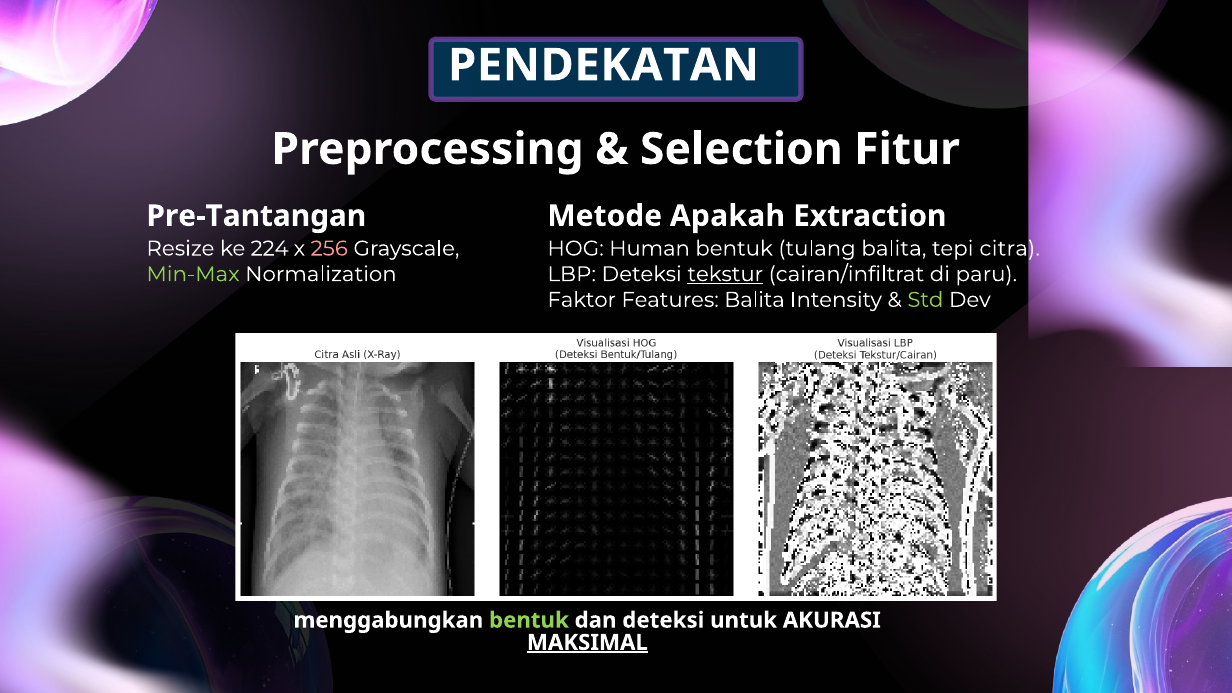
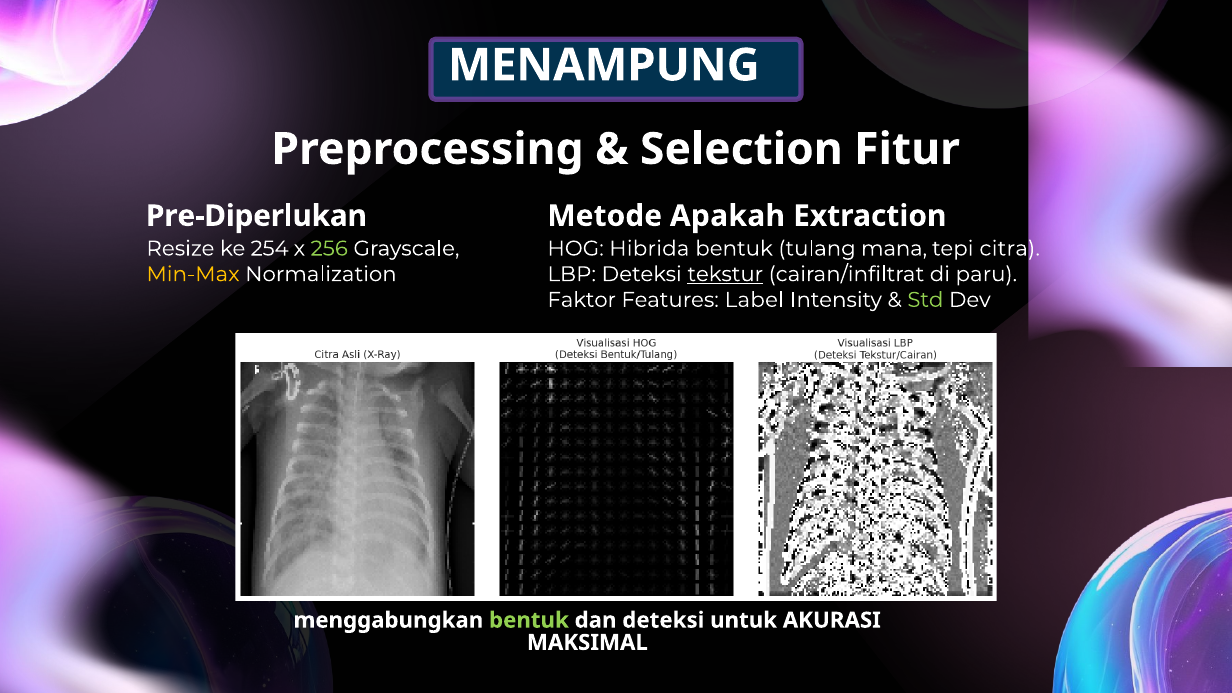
PENDEKATAN: PENDEKATAN -> MENAMPUNG (604, 65)
Pre-Tantangan: Pre-Tantangan -> Pre-Diperlukan (256, 216)
224: 224 -> 254 (270, 249)
256 colour: pink -> light green (329, 249)
Human: Human -> Hibrida (649, 249)
tulang balita: balita -> mana (894, 249)
Min-Max colour: light green -> yellow (193, 274)
Features Balita: Balita -> Label (754, 300)
MAKSIMAL underline: present -> none (587, 643)
